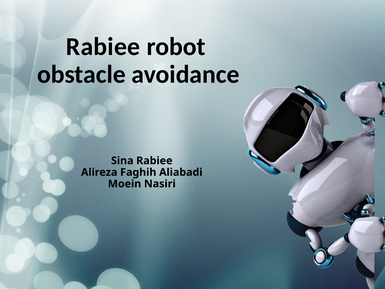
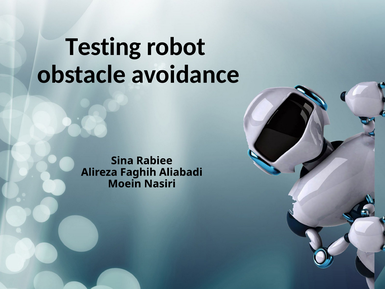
Rabiee: Rabiee -> Testing (103, 47)
